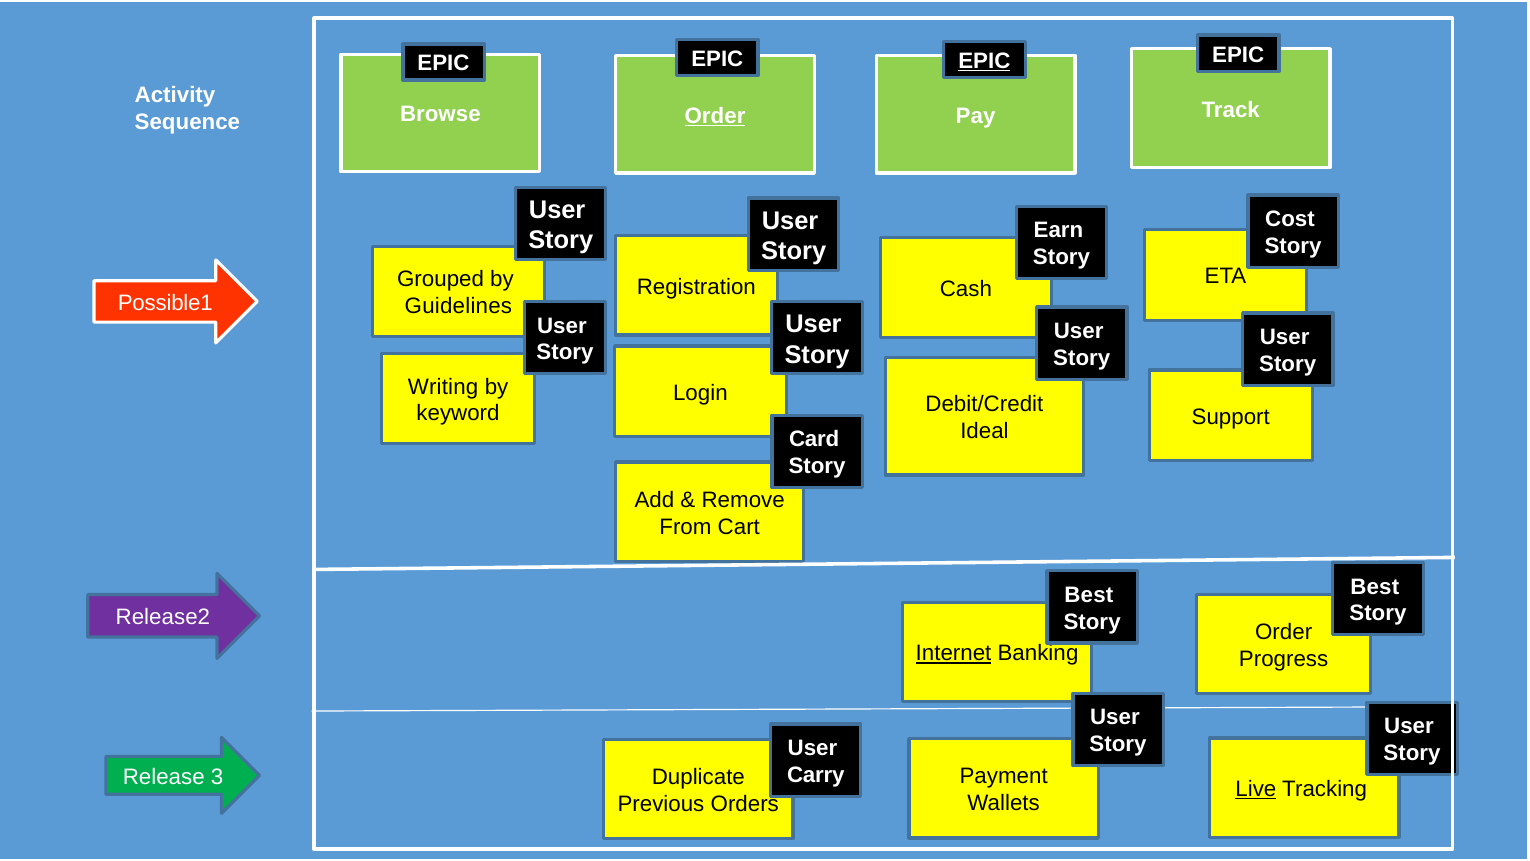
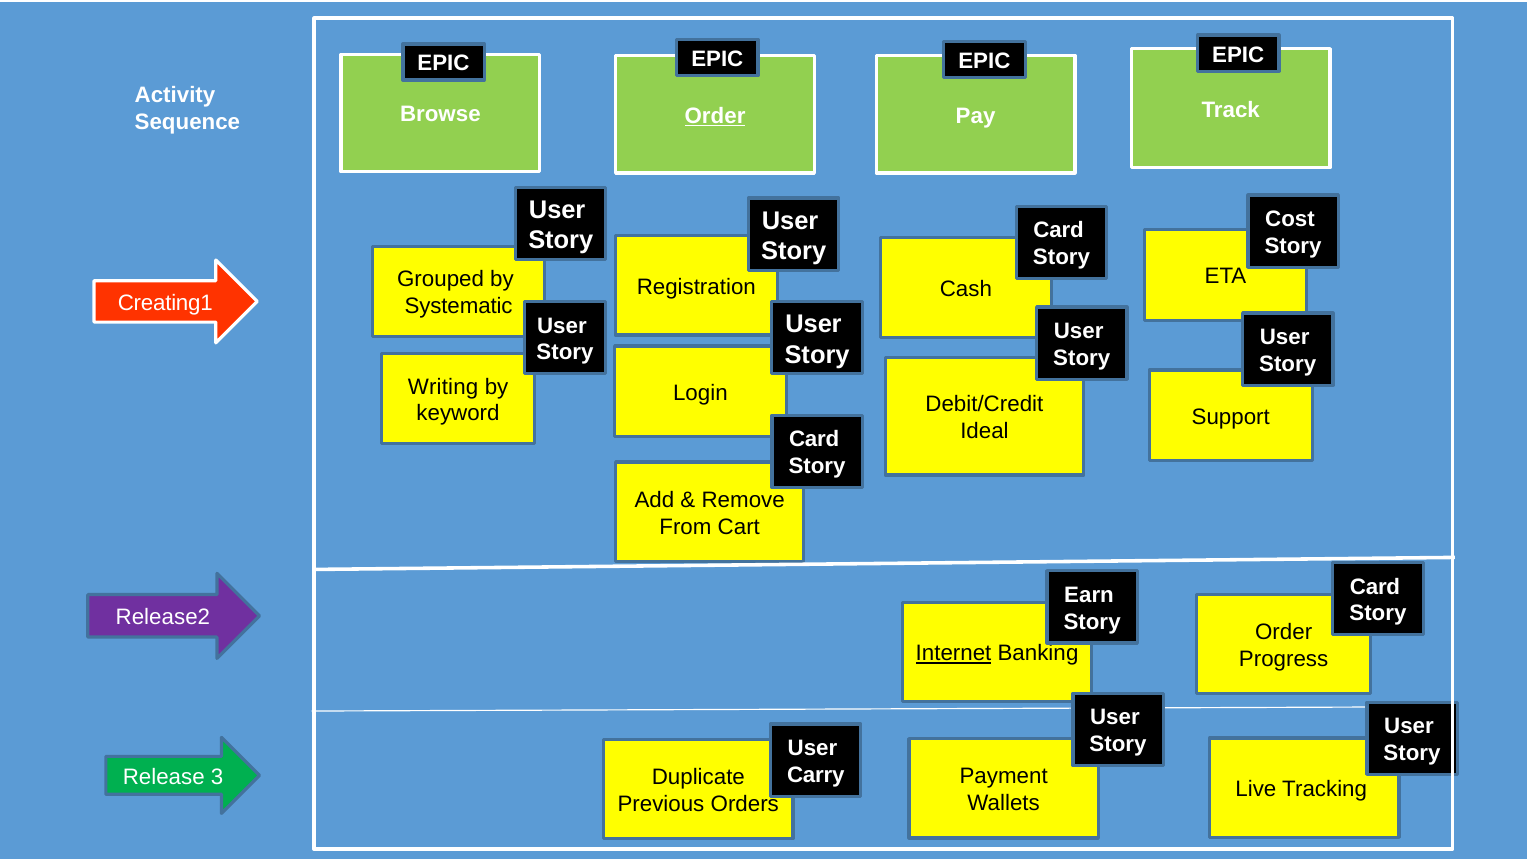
EPIC underline: present -> none (984, 61)
Earn: Earn -> Card (1059, 230)
Possible1: Possible1 -> Creating1 (165, 303)
Guidelines: Guidelines -> Systematic (459, 306)
Best: Best -> Card (1375, 587)
Best: Best -> Earn (1089, 595)
Live underline: present -> none (1256, 789)
